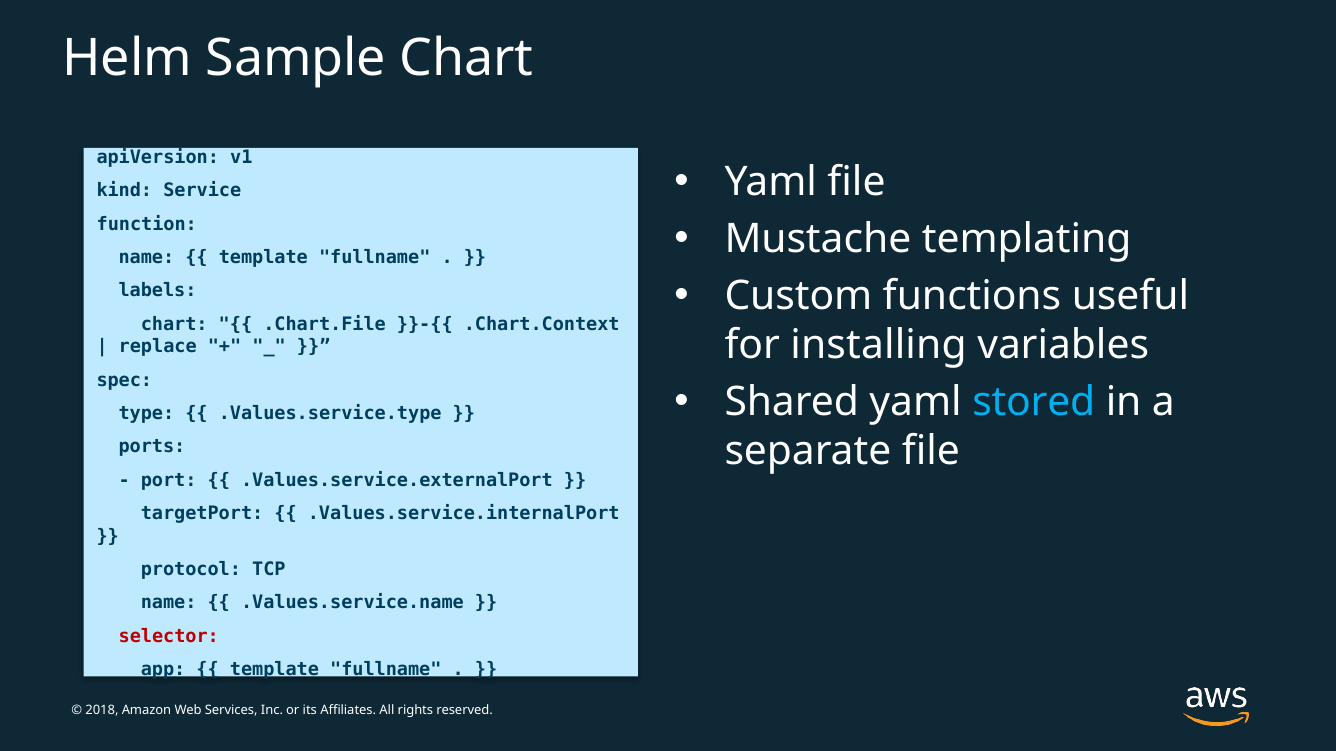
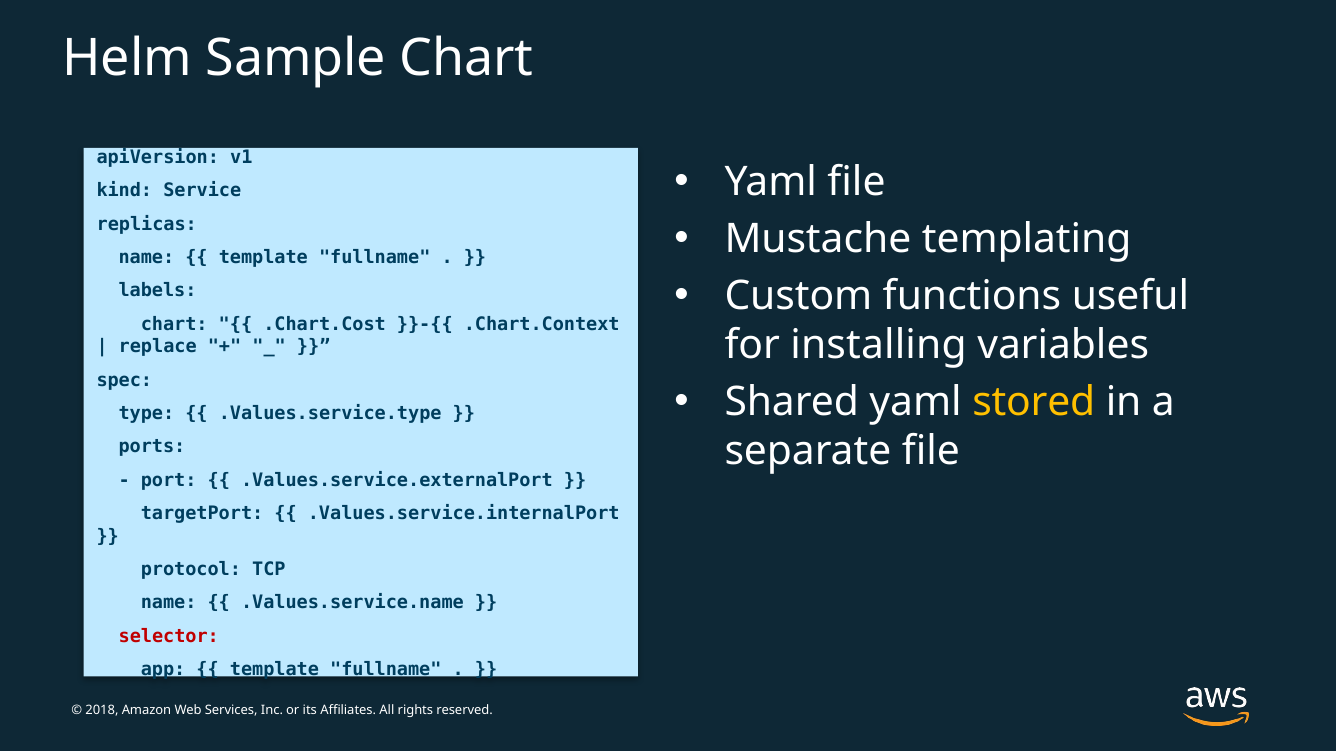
function: function -> replicas (147, 224)
.Chart.File: .Chart.File -> .Chart.Cost (325, 325)
stored colour: light blue -> yellow (1034, 402)
